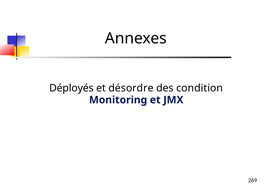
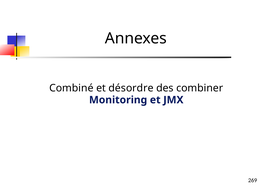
Déployés: Déployés -> Combiné (71, 88)
condition: condition -> combiner (200, 88)
